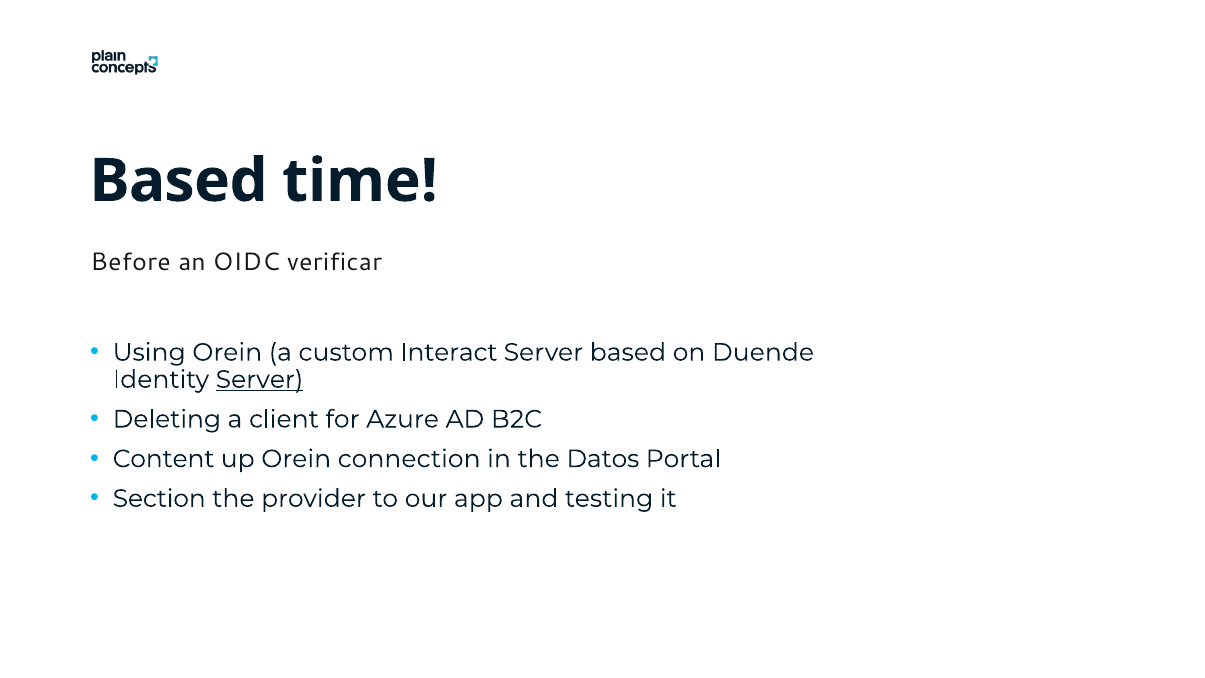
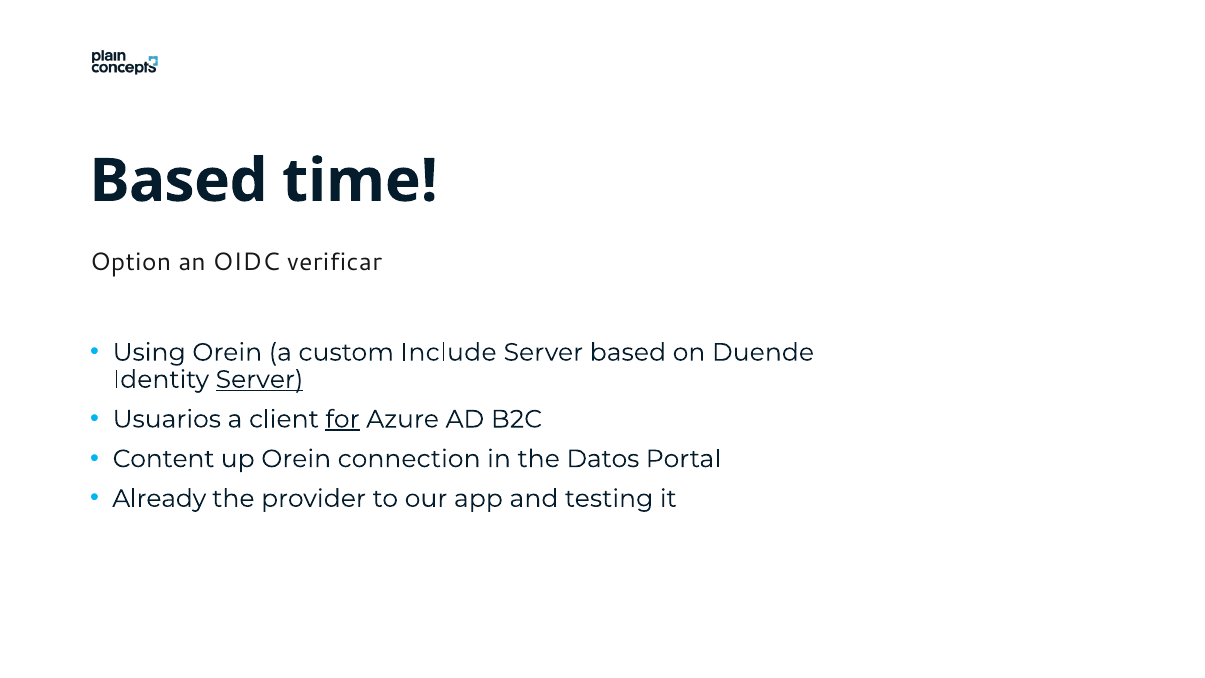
Before: Before -> Option (131, 263)
Interact: Interact -> Include (449, 352)
Deleting: Deleting -> Usuarios (167, 419)
for underline: none -> present (343, 419)
Section: Section -> Already (159, 498)
